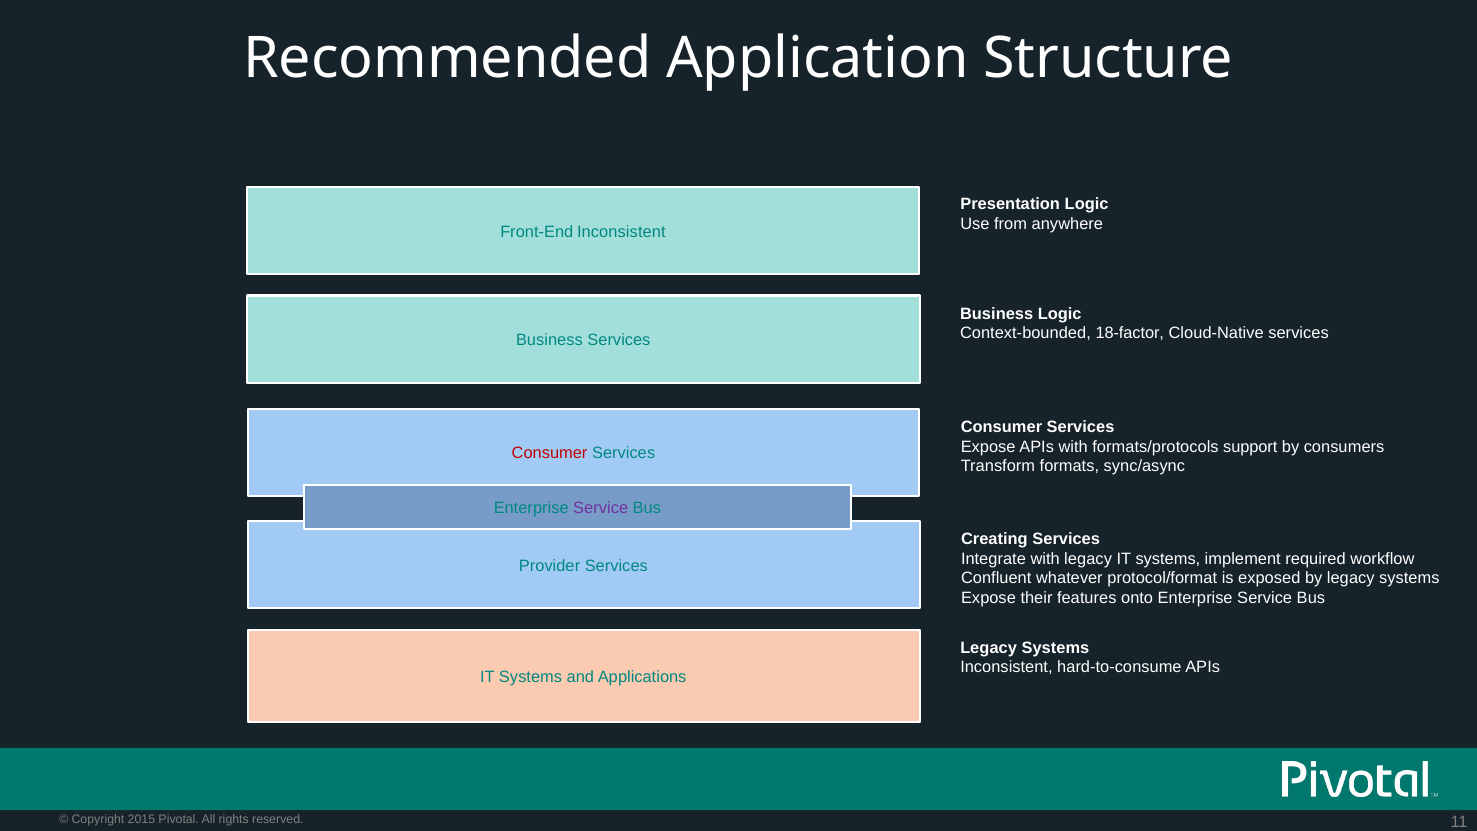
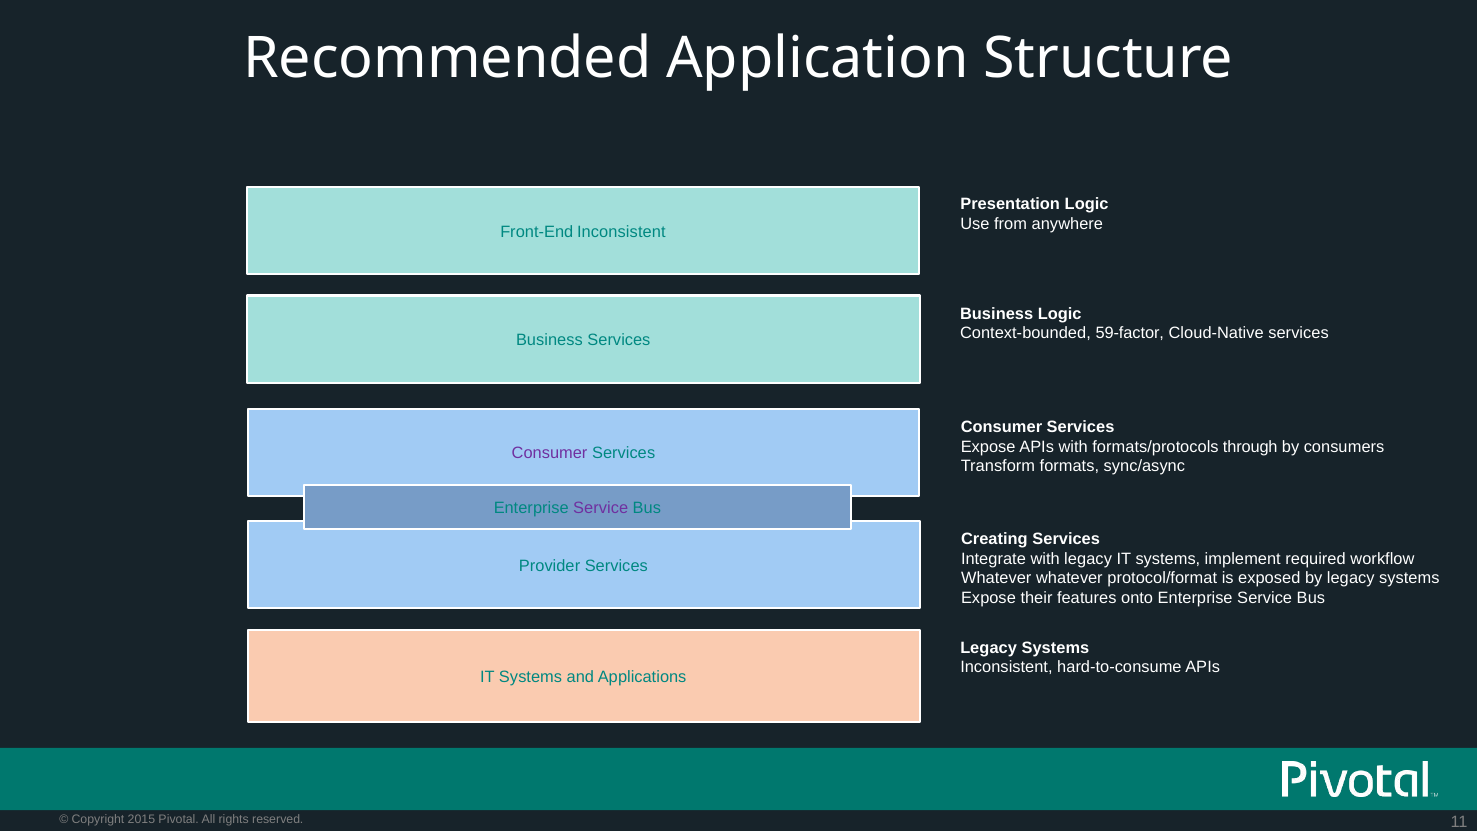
18-factor: 18-factor -> 59-factor (1130, 333)
support: support -> through (1250, 447)
Consumer colour: red -> purple (550, 453)
Confluent: Confluent -> Whatever (996, 578)
